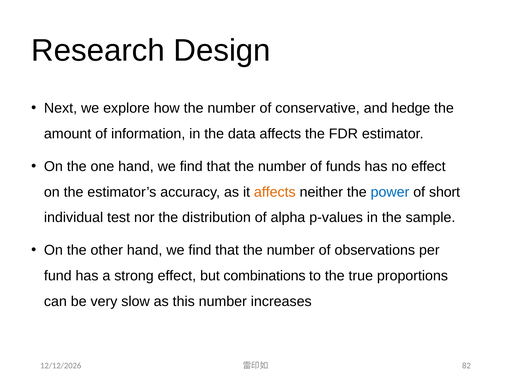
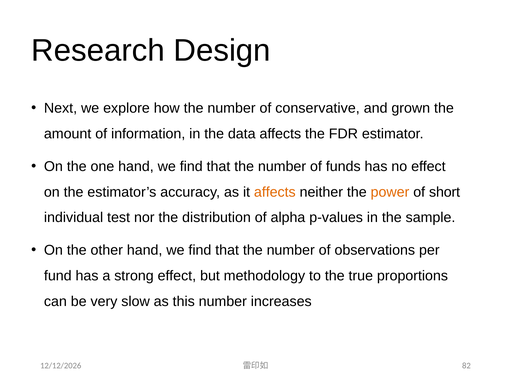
hedge: hedge -> grown (411, 108)
power colour: blue -> orange (390, 192)
combinations: combinations -> methodology (264, 276)
